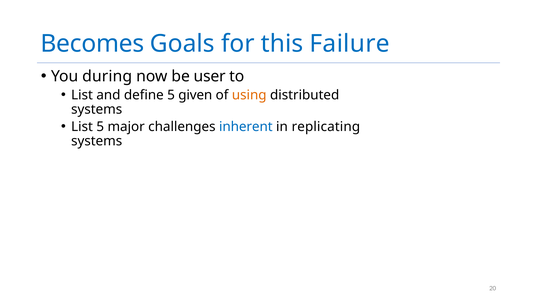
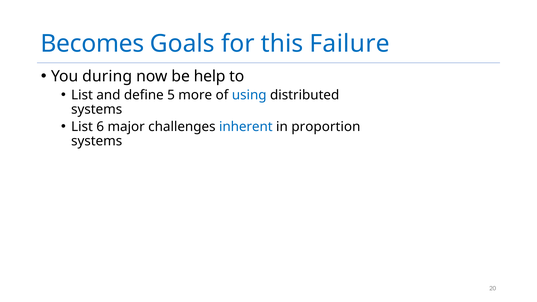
user: user -> help (210, 76)
given: given -> more (195, 95)
using colour: orange -> blue (249, 95)
List 5: 5 -> 6 (100, 127)
replicating: replicating -> proportion (326, 127)
